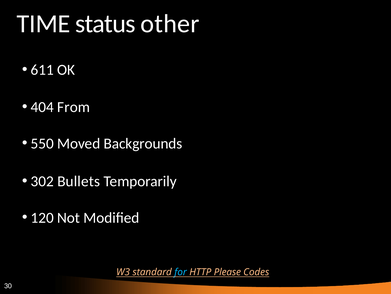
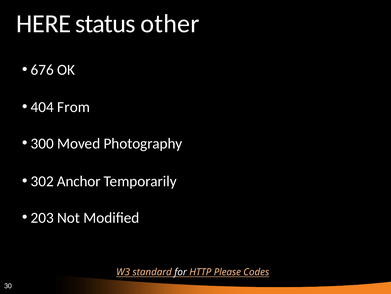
TIME: TIME -> HERE (44, 24)
611: 611 -> 676 (42, 70)
550: 550 -> 300 (42, 143)
Backgrounds: Backgrounds -> Photography (143, 143)
Bullets: Bullets -> Anchor (79, 181)
120: 120 -> 203 (42, 217)
for colour: light blue -> white (181, 272)
